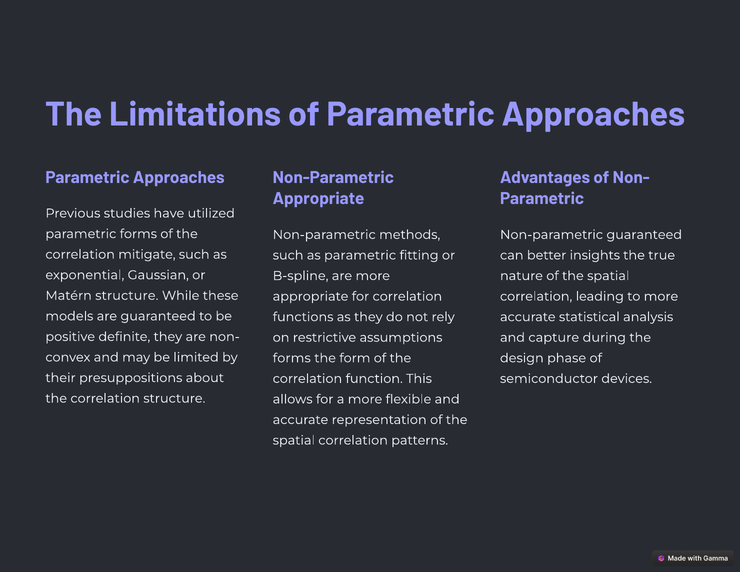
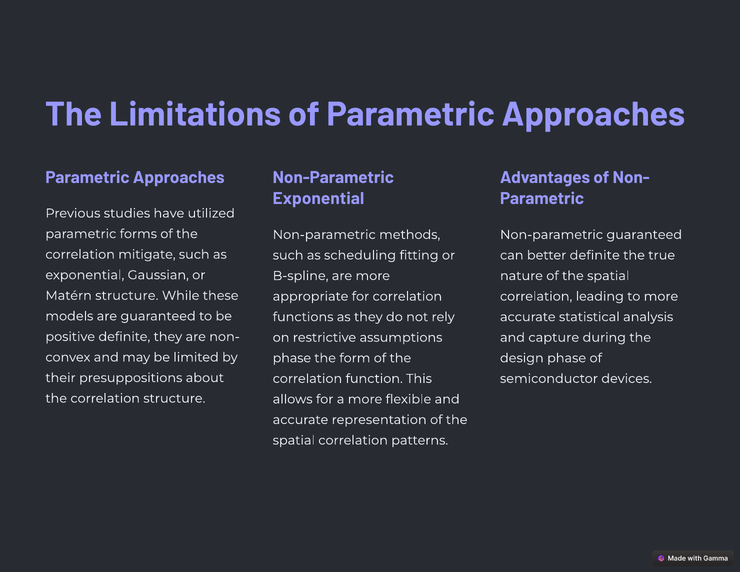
Appropriate: Appropriate -> Exponential (318, 199)
as parametric: parametric -> scheduling (360, 255)
better insights: insights -> definite (595, 255)
forms: forms -> phase (292, 358)
